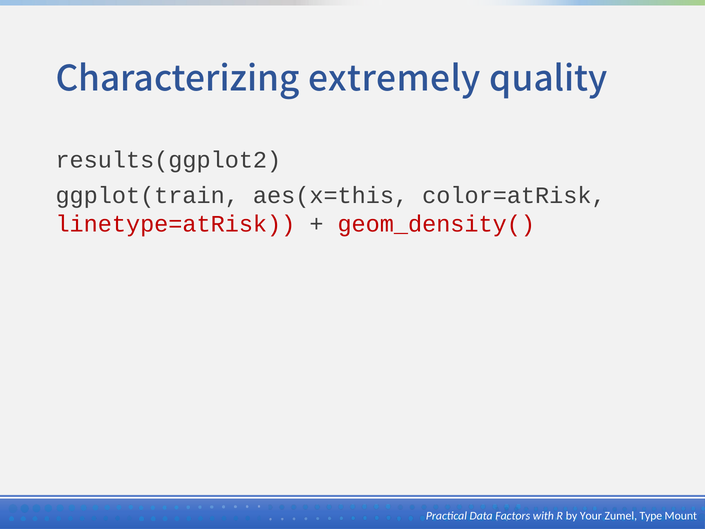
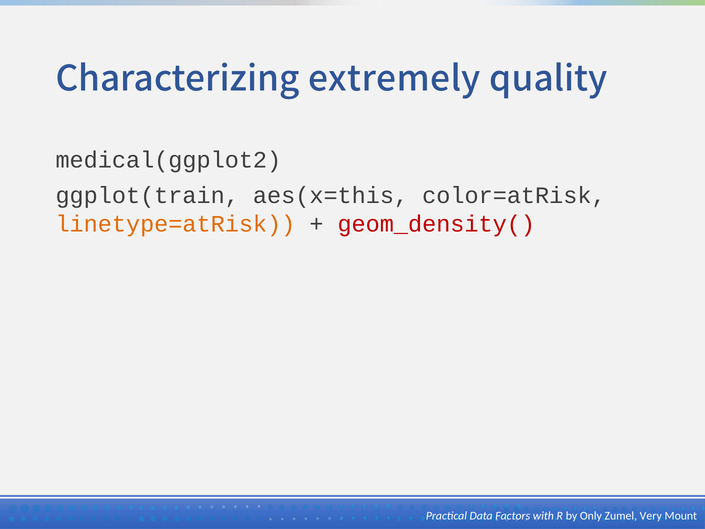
results(ggplot2: results(ggplot2 -> medical(ggplot2 (168, 160)
linetype=atRisk colour: red -> orange (175, 224)
Your: Your -> Only (591, 516)
Type: Type -> Very (651, 516)
